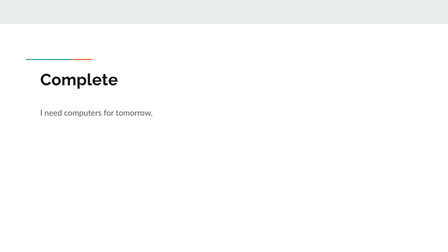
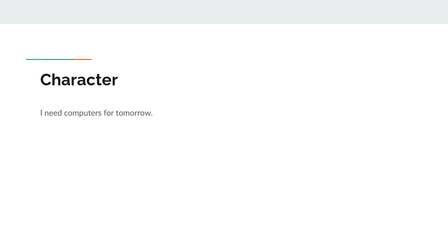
Complete: Complete -> Character (79, 80)
